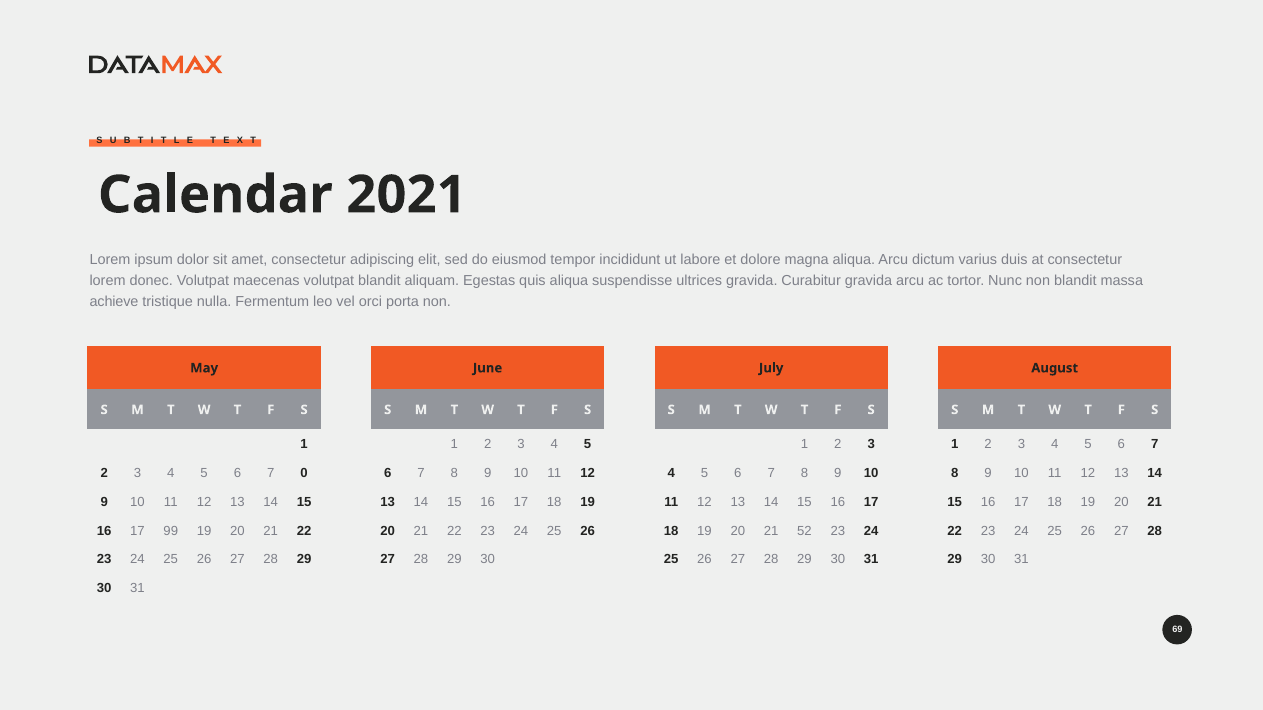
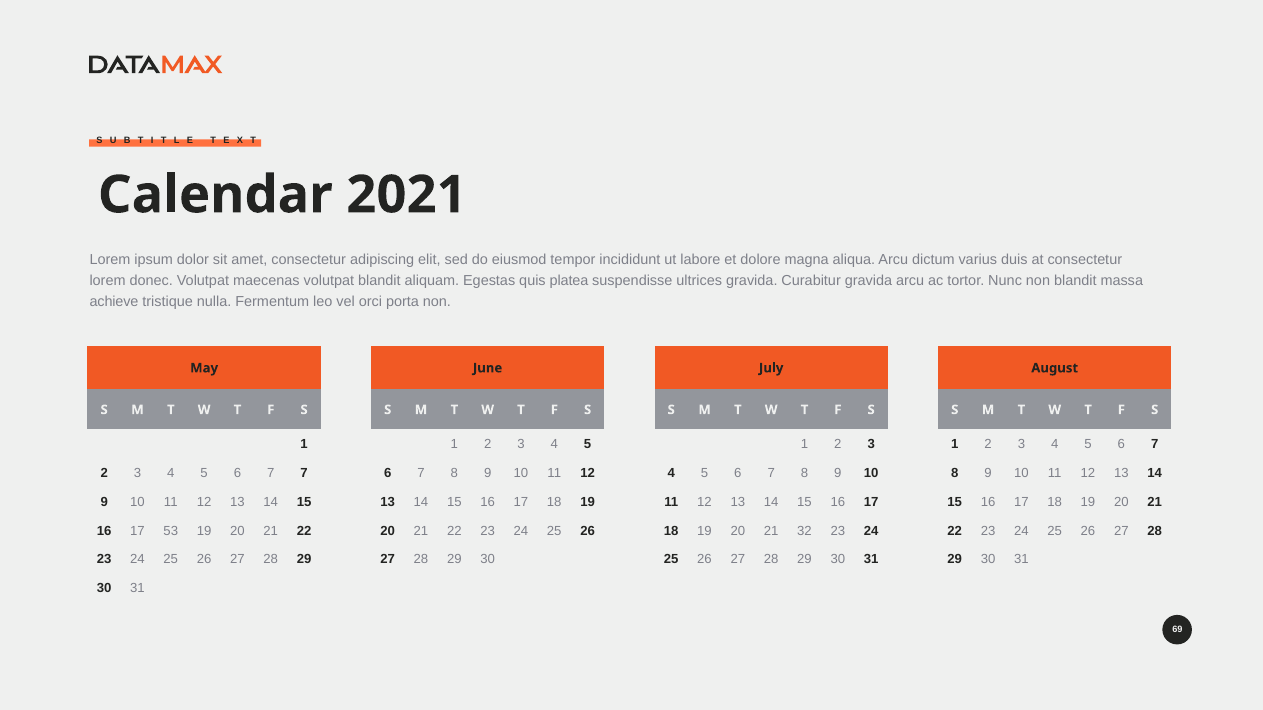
quis aliqua: aliqua -> platea (569, 281)
7 0: 0 -> 7 (304, 473)
99: 99 -> 53 (171, 531)
52: 52 -> 32 (804, 531)
